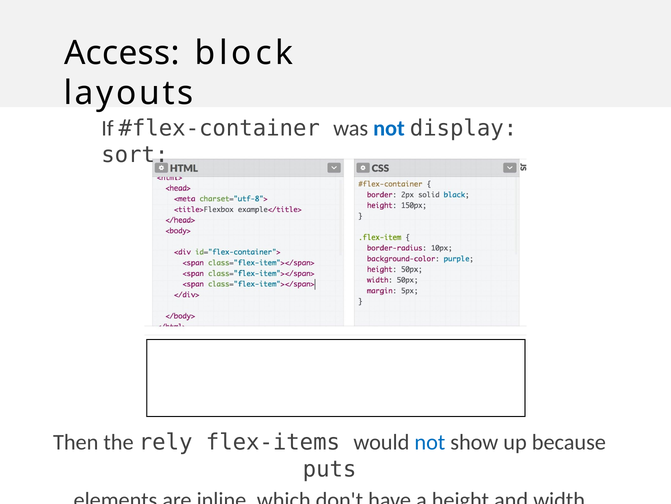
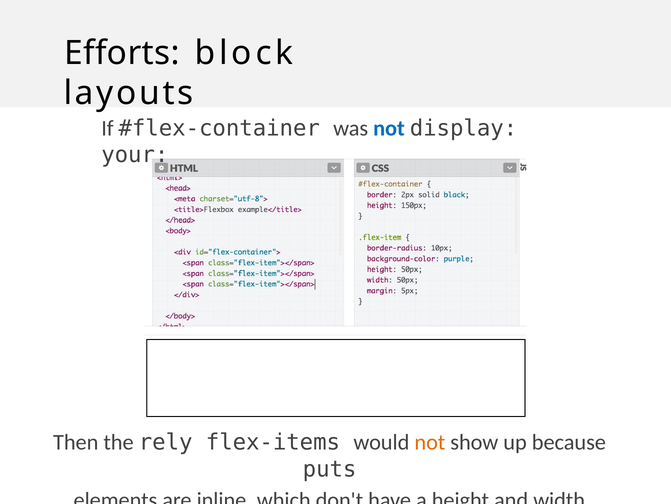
Access: Access -> Efforts (122, 53)
sort: sort -> your (135, 155)
not colour: blue -> orange (430, 442)
